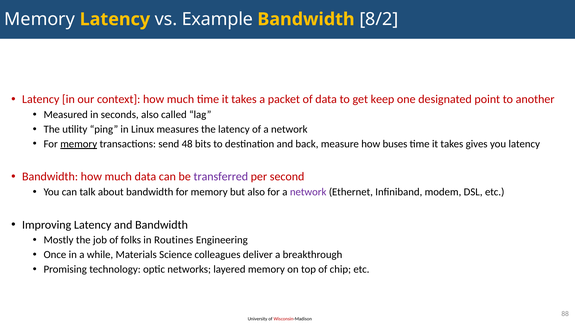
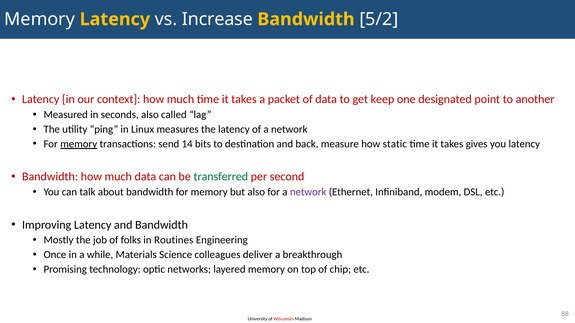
Example: Example -> Increase (217, 19)
8/2: 8/2 -> 5/2 (379, 19)
48: 48 -> 14 (187, 144)
buses: buses -> static (395, 144)
transferred colour: purple -> green (221, 177)
